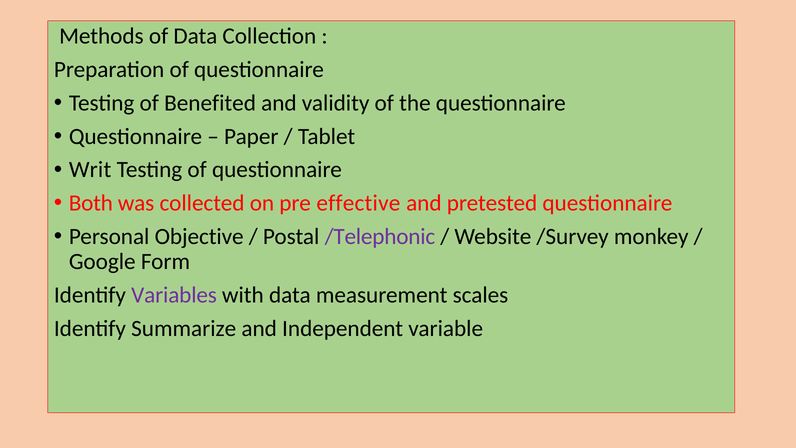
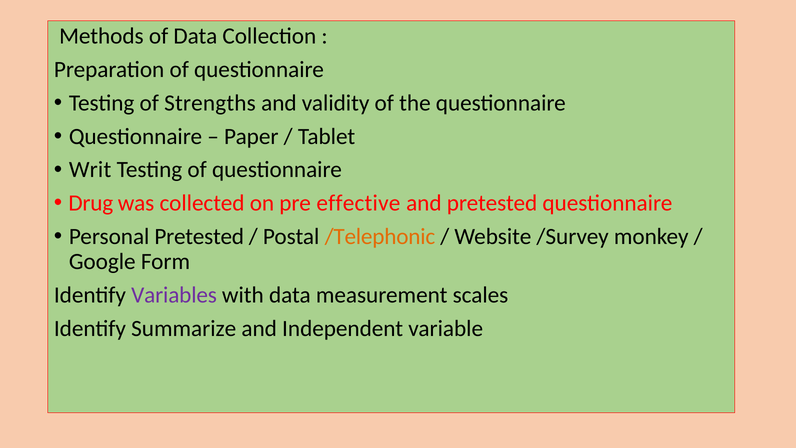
Benefited: Benefited -> Strengths (210, 103)
Both: Both -> Drug (91, 203)
Personal Objective: Objective -> Pretested (199, 236)
/Telephonic colour: purple -> orange (380, 236)
